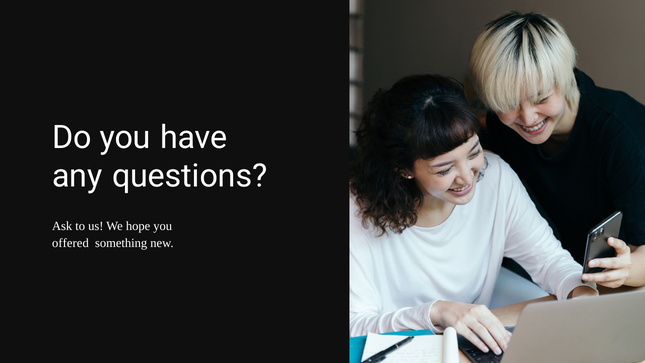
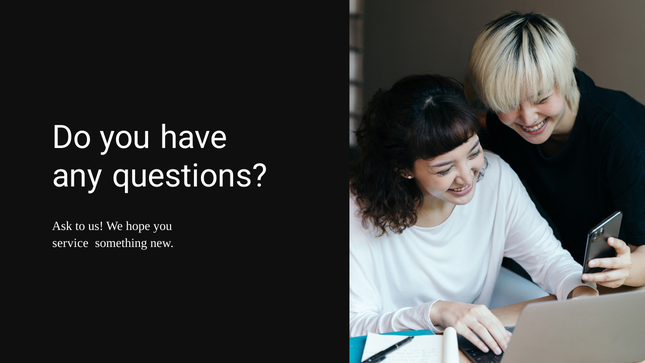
offered: offered -> service (70, 243)
